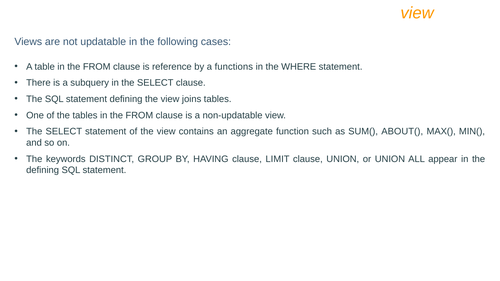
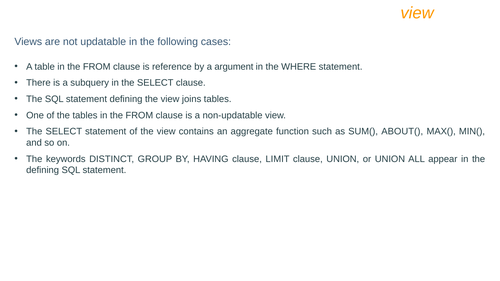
functions: functions -> argument (234, 67)
